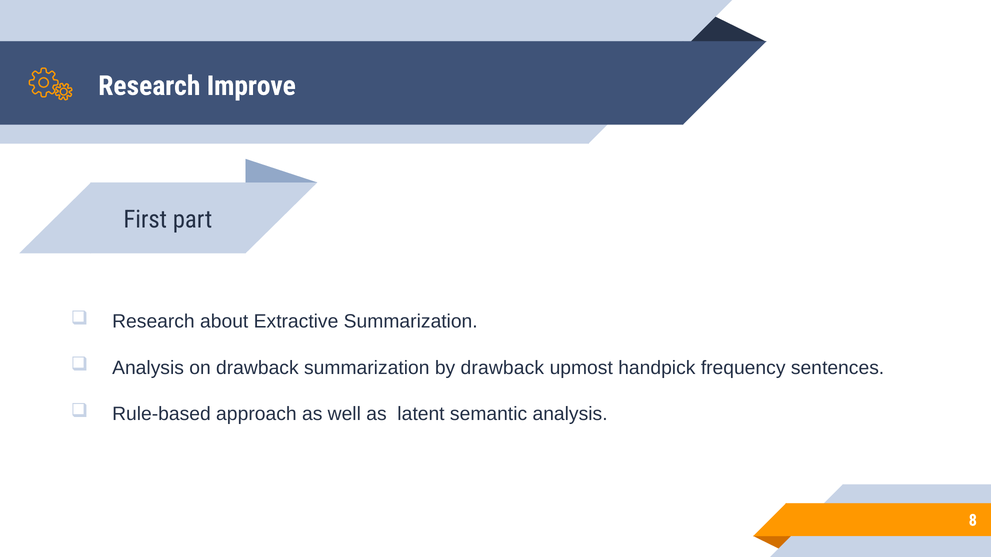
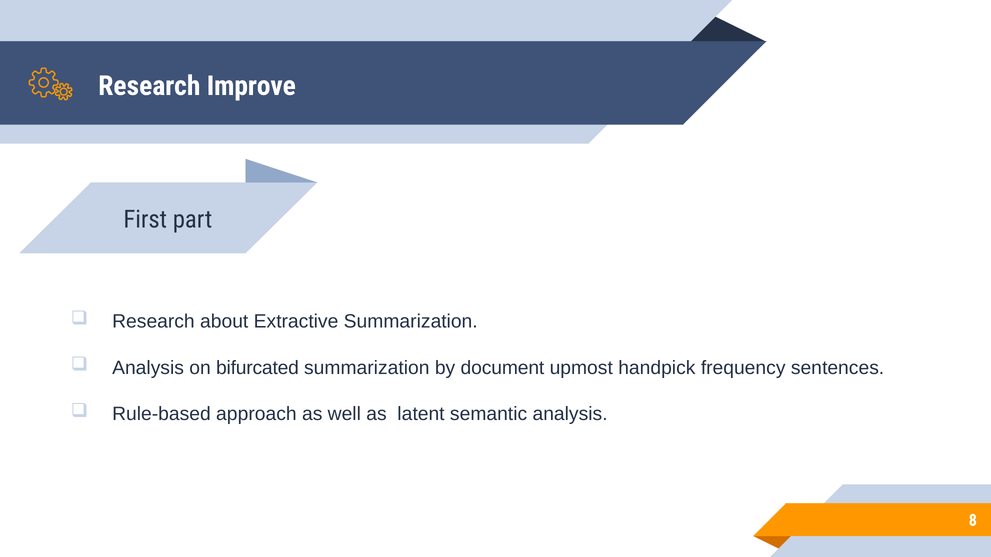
on drawback: drawback -> bifurcated (257, 368)
by drawback: drawback -> document (502, 368)
